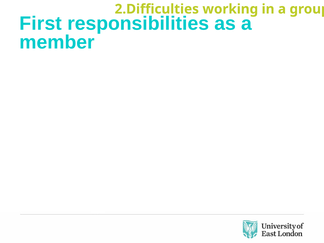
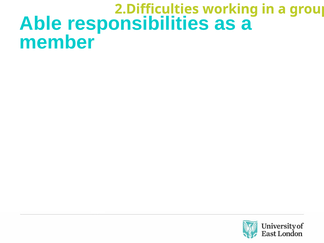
First: First -> Able (41, 24)
